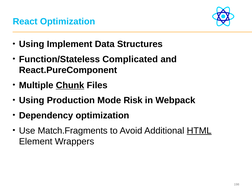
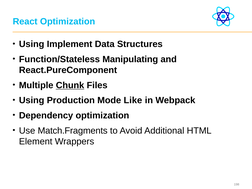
Complicated: Complicated -> Manipulating (130, 59)
Risk: Risk -> Like (133, 100)
HTML underline: present -> none (199, 131)
